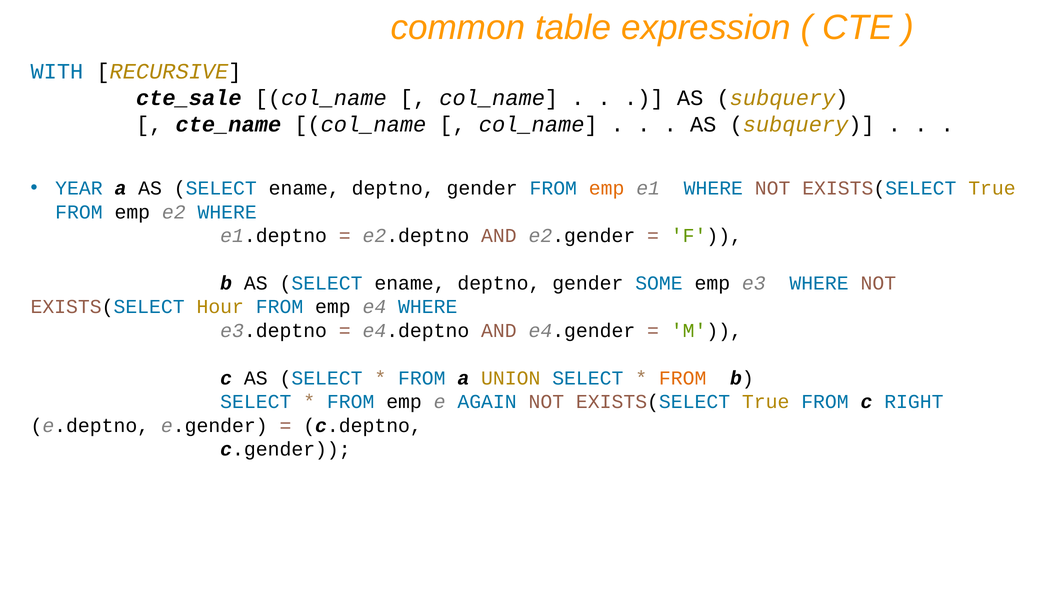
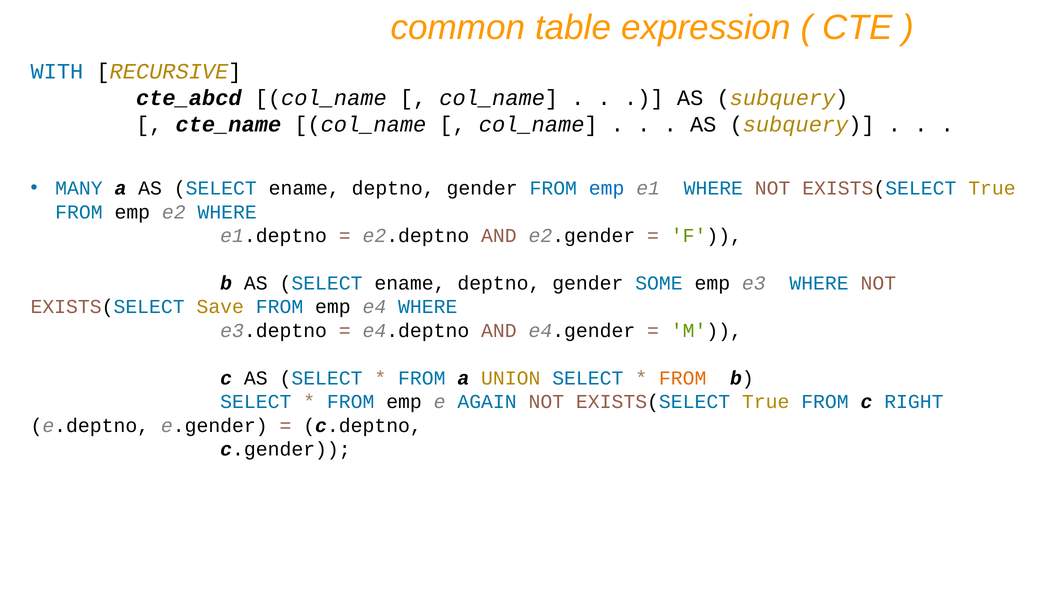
cte_sale: cte_sale -> cte_abcd (189, 98)
YEAR: YEAR -> MANY (79, 188)
emp colour: orange -> blue (607, 188)
Hour: Hour -> Save (220, 307)
